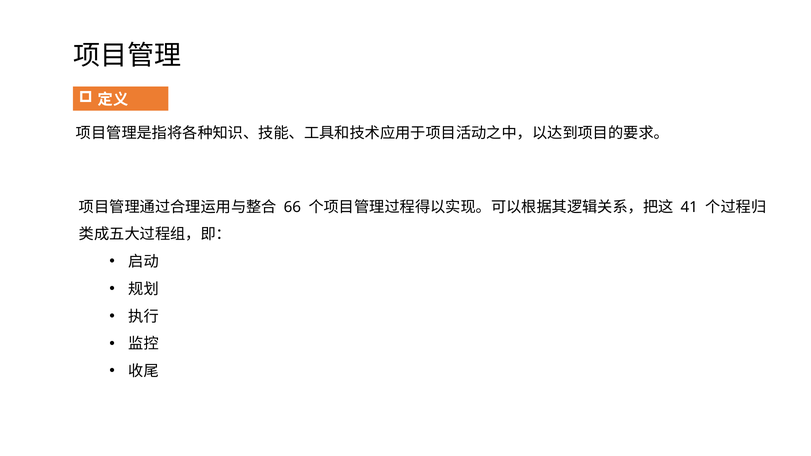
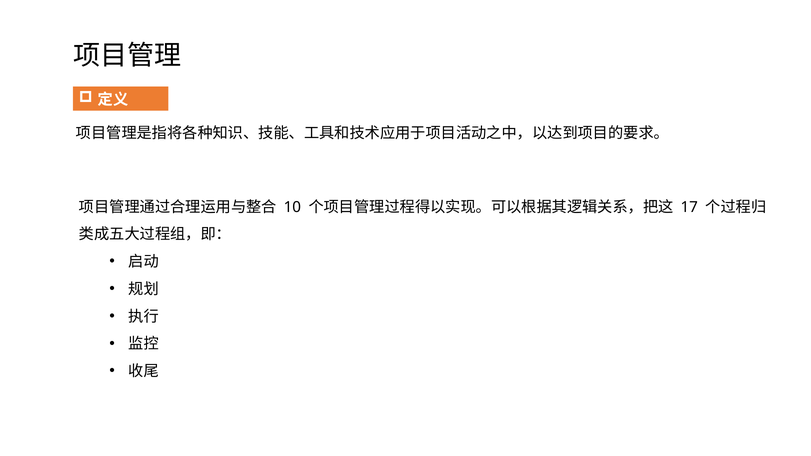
66: 66 -> 10 (292, 207)
41: 41 -> 17 (689, 207)
